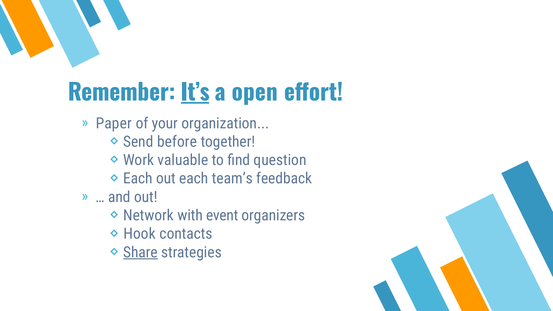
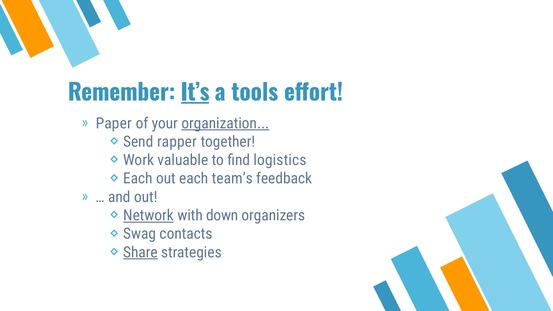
open: open -> tools (255, 93)
organization underline: none -> present (225, 123)
before: before -> rapper (177, 142)
question: question -> logistics (280, 160)
Network underline: none -> present (149, 215)
event: event -> down (222, 215)
Hook: Hook -> Swag (140, 234)
